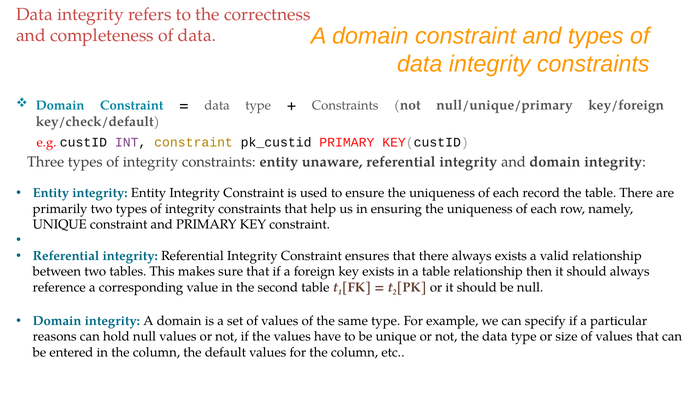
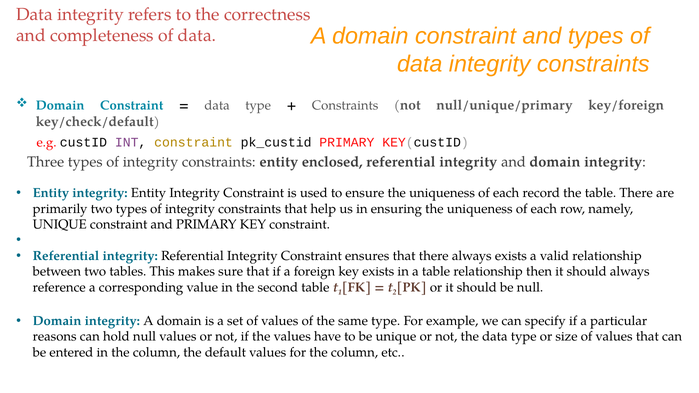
unaware: unaware -> enclosed (332, 162)
